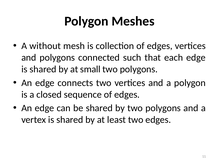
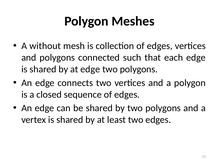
at small: small -> edge (90, 69)
